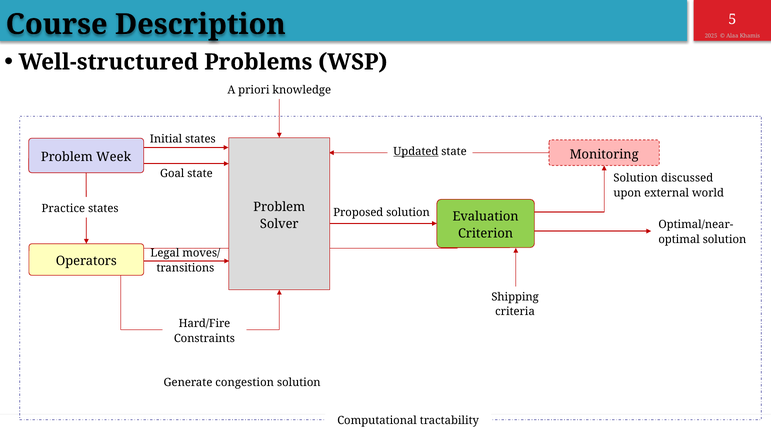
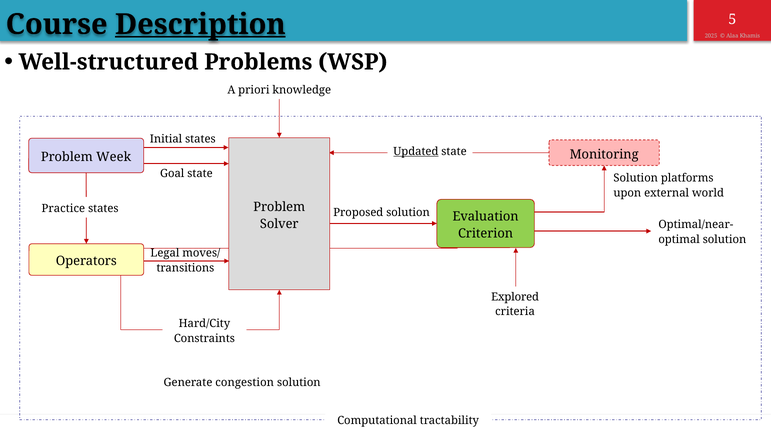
Description underline: none -> present (200, 24)
discussed: discussed -> platforms (687, 178)
Shipping: Shipping -> Explored (515, 297)
Hard/Fire: Hard/Fire -> Hard/City (204, 324)
